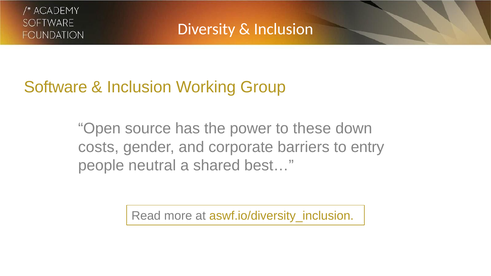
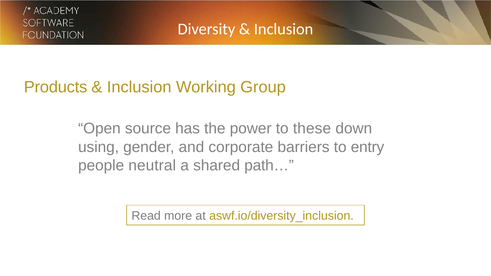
Software: Software -> Products (56, 87)
costs: costs -> using (99, 147)
best…: best… -> path… (269, 166)
